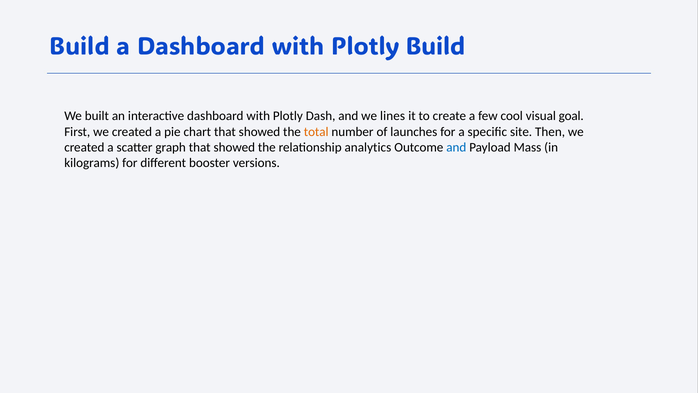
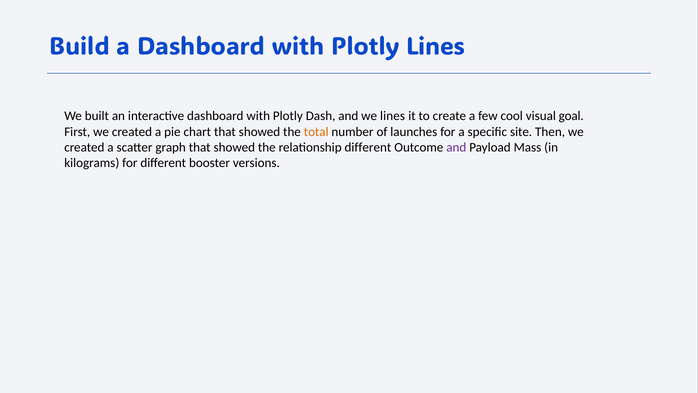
Plotly Build: Build -> Lines (436, 47)
relationship analytics: analytics -> different (368, 147)
and colour: blue -> purple (456, 147)
